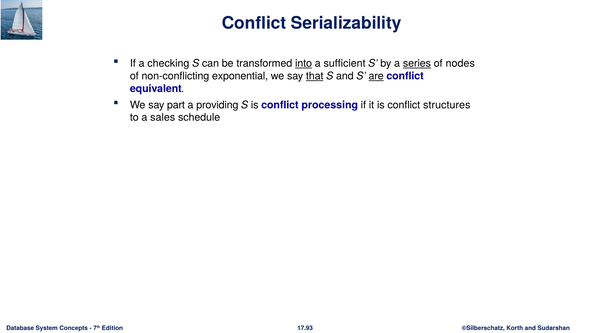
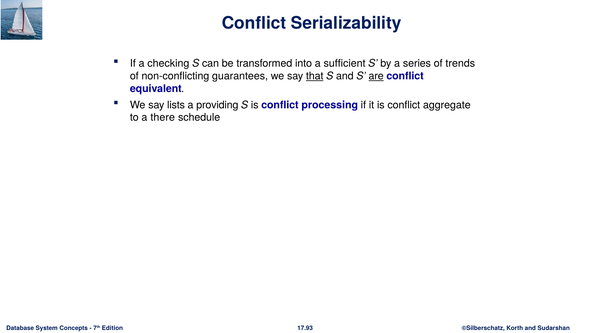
into underline: present -> none (304, 64)
series underline: present -> none (417, 64)
nodes: nodes -> trends (460, 64)
exponential: exponential -> guarantees (240, 76)
part: part -> lists (176, 105)
structures: structures -> aggregate (447, 105)
sales: sales -> there (163, 118)
